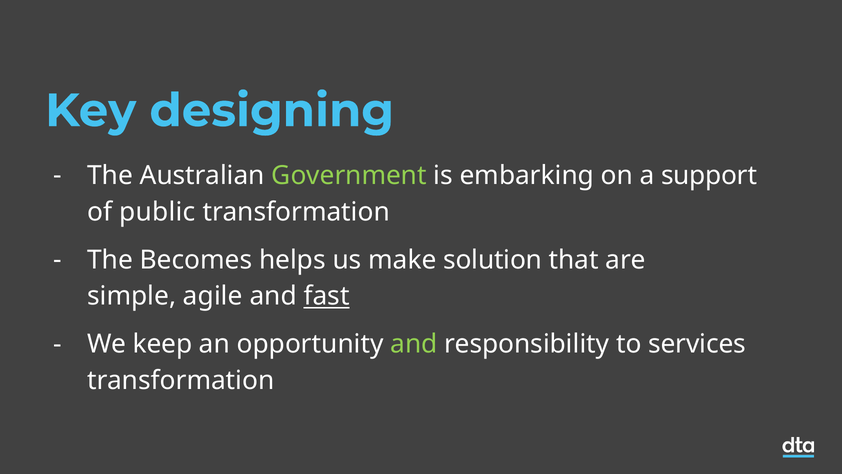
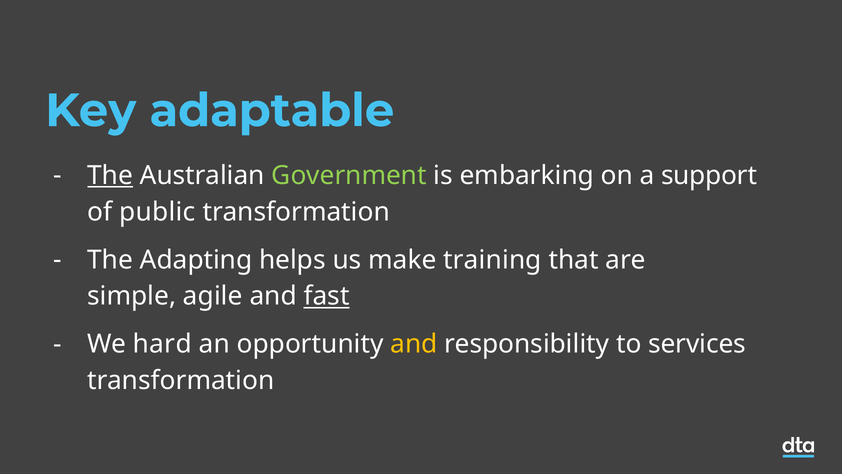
designing: designing -> adaptable (272, 111)
The underline: none -> present (110, 175)
Becomes: Becomes -> Adapting (196, 260)
solution: solution -> training (493, 260)
keep: keep -> hard (162, 344)
and colour: light green -> yellow (414, 344)
